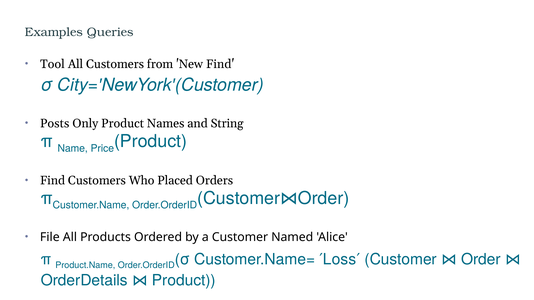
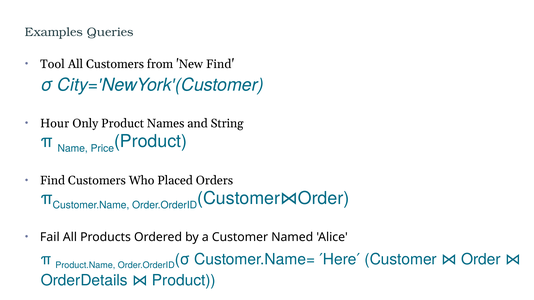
Posts: Posts -> Hour (55, 124)
File: File -> Fail (50, 237)
Loss: Loss -> Here (340, 260)
